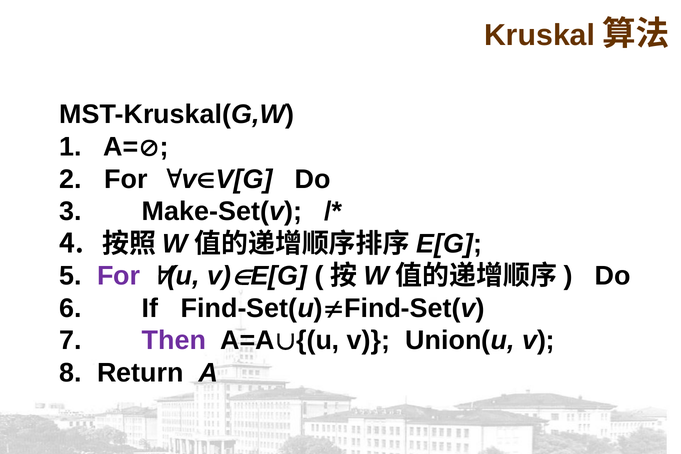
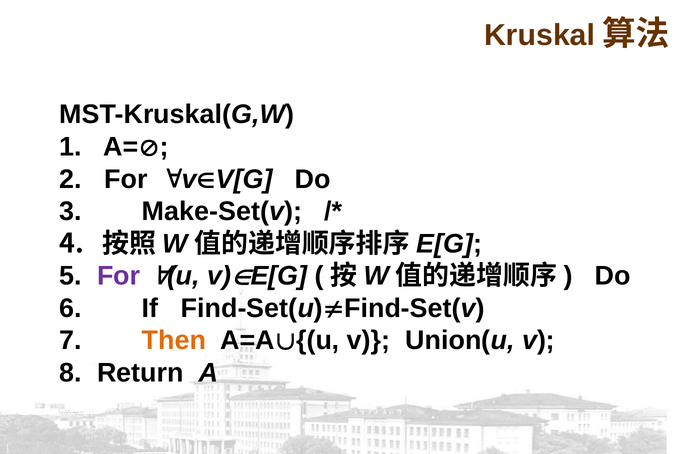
Then colour: purple -> orange (174, 341)
